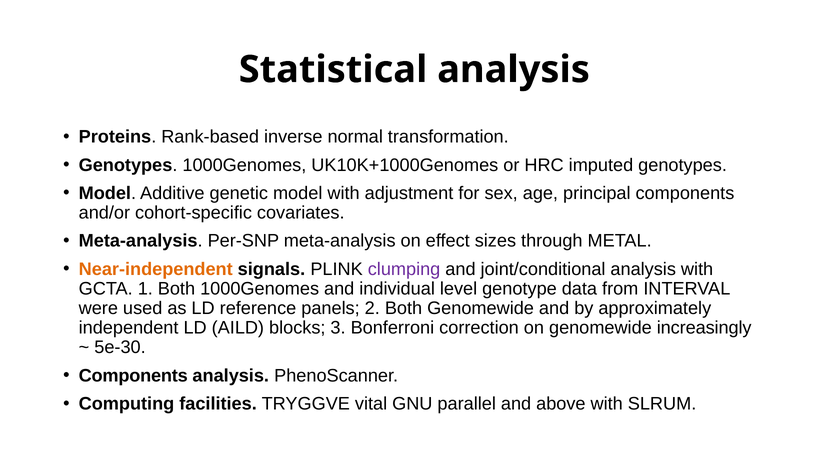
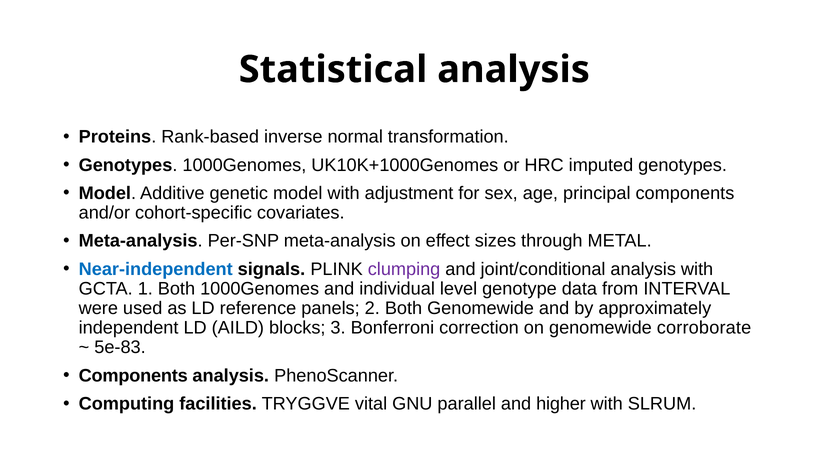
Near-independent colour: orange -> blue (156, 269)
increasingly: increasingly -> corroborate (704, 328)
5e-30: 5e-30 -> 5e-83 (120, 348)
above: above -> higher (561, 404)
